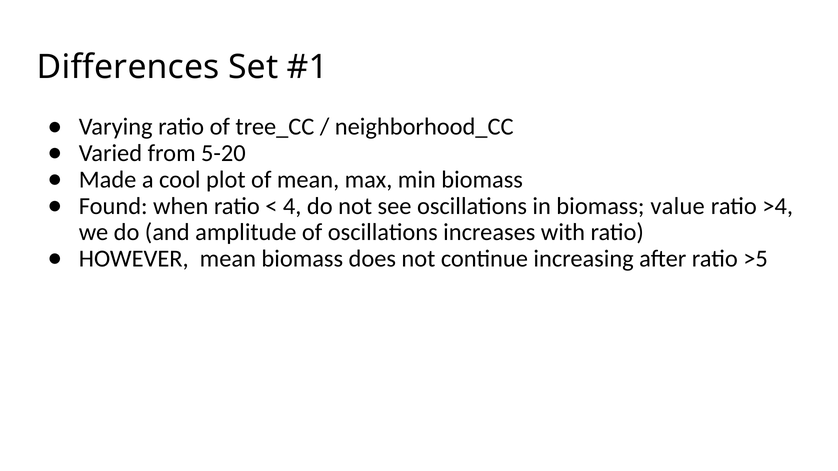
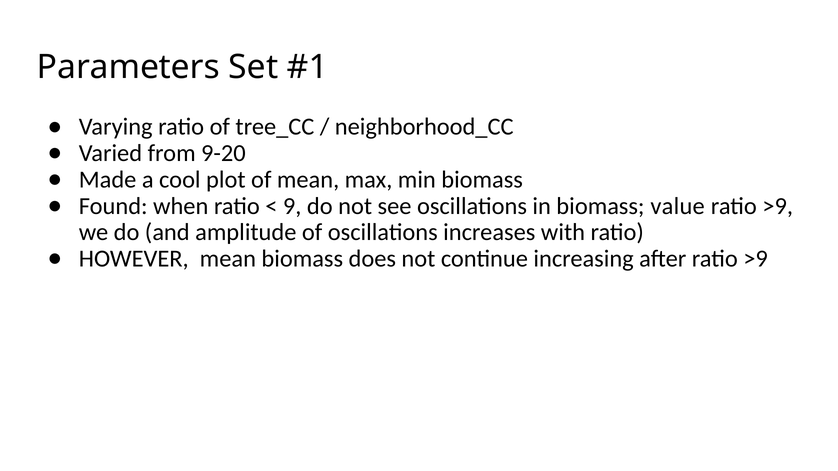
Differences: Differences -> Parameters (128, 67)
5-20: 5-20 -> 9-20 (223, 153)
4: 4 -> 9 (292, 206)
>4: >4 -> >9 (778, 206)
after ratio >5: >5 -> >9 (756, 259)
